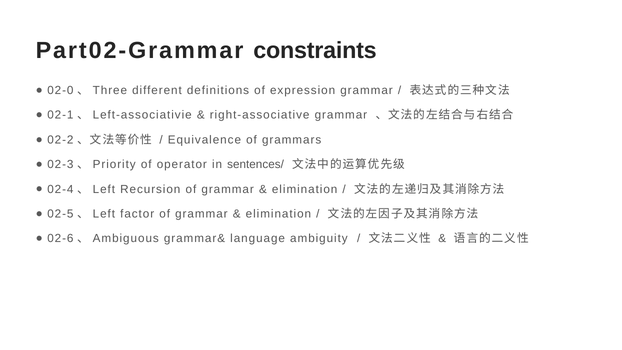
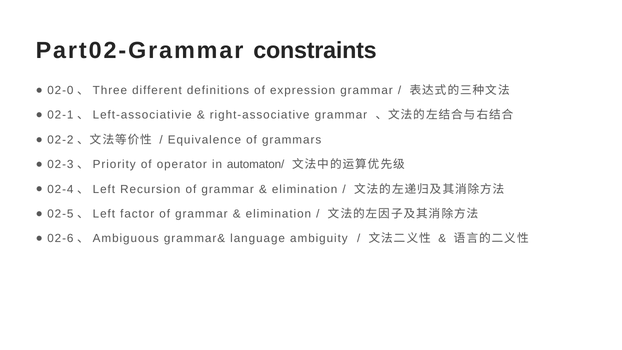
sentences/: sentences/ -> automaton/ (256, 164)
